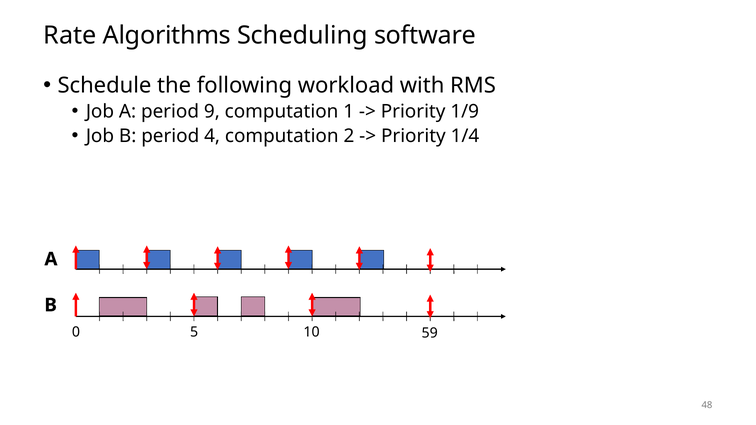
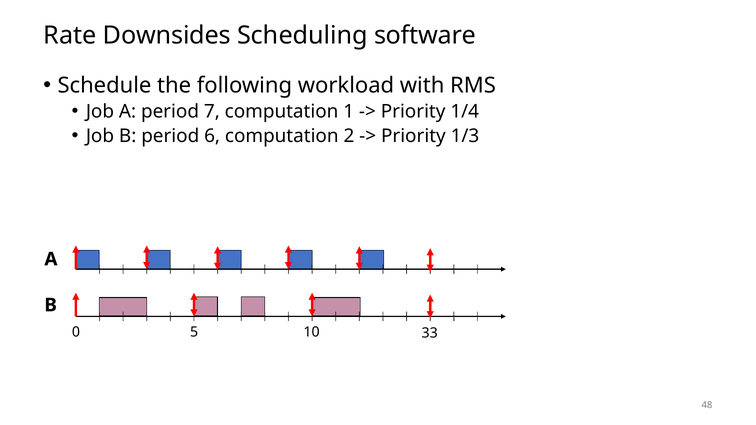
Algorithms: Algorithms -> Downsides (167, 35)
9: 9 -> 7 (212, 112)
1/9: 1/9 -> 1/4 (465, 112)
4: 4 -> 6 (212, 136)
1/4: 1/4 -> 1/3 (465, 136)
59: 59 -> 33 (430, 333)
